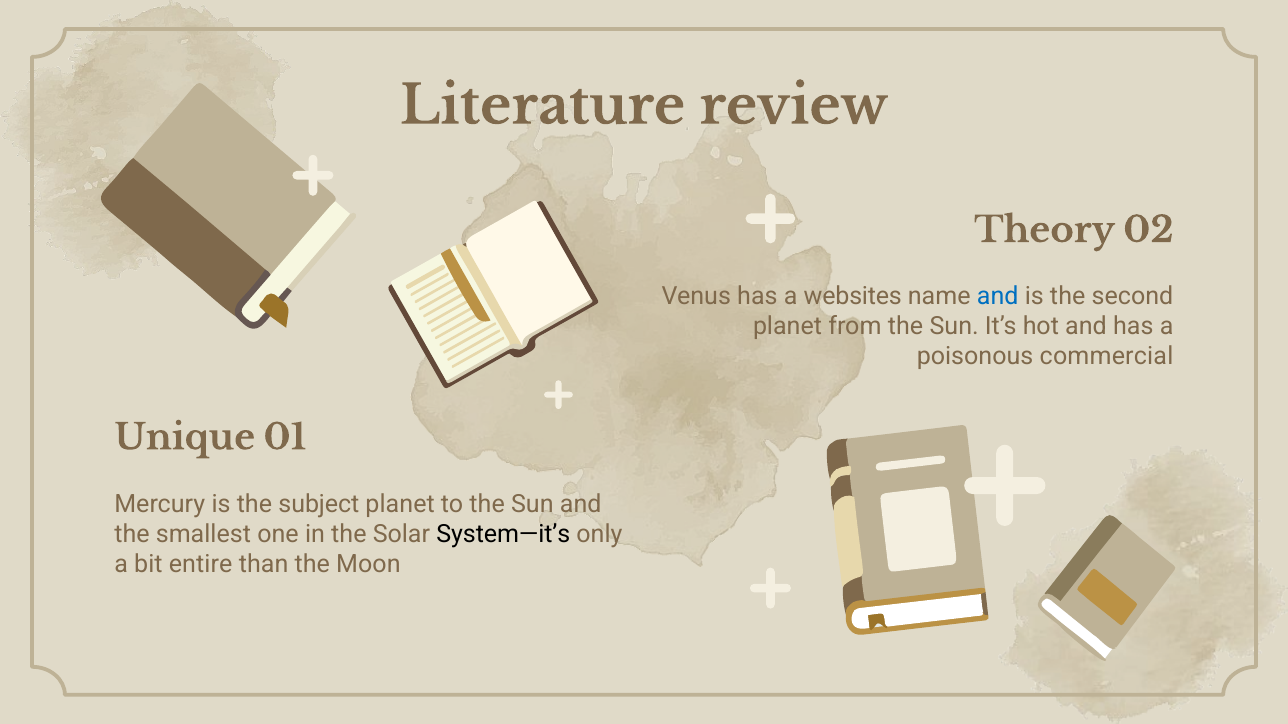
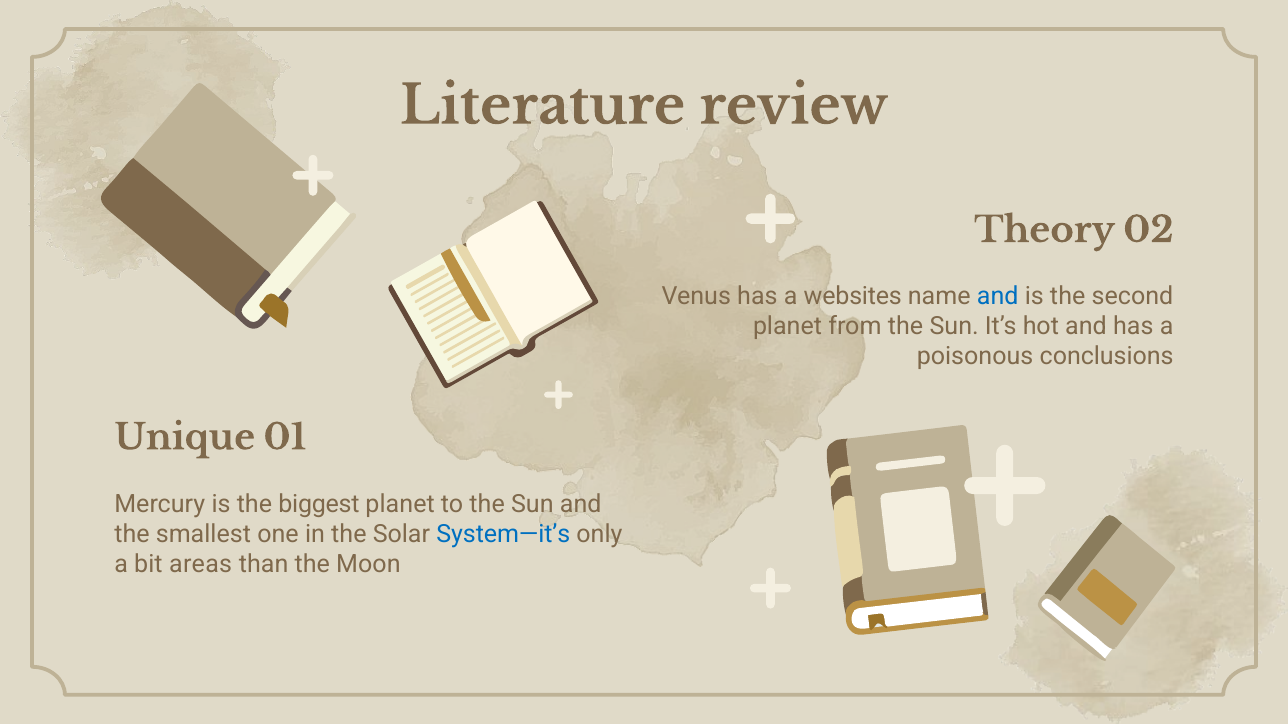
commercial: commercial -> conclusions (1107, 357)
subject: subject -> biggest (319, 504)
System—it’s colour: black -> blue (503, 534)
entire: entire -> areas (201, 564)
